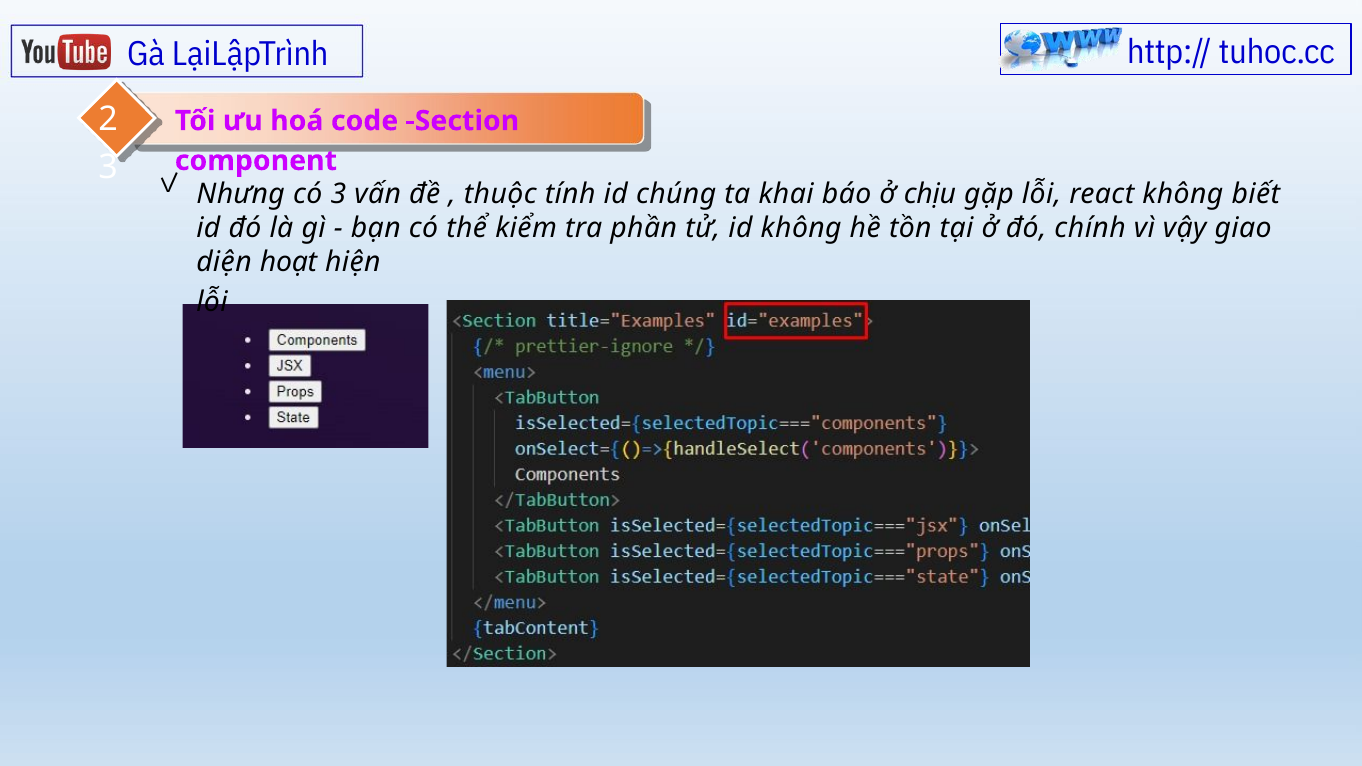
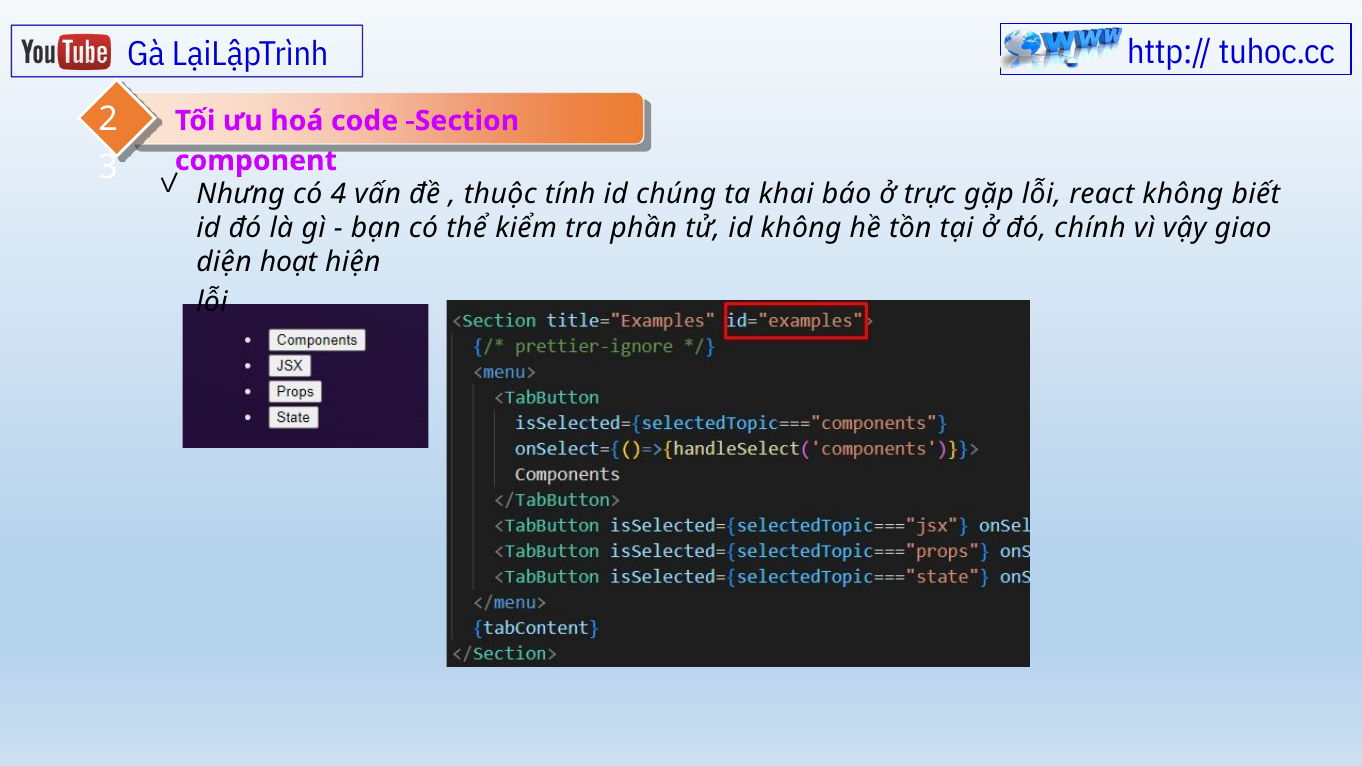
có 3: 3 -> 4 (338, 194)
chịu: chịu -> trực (930, 194)
